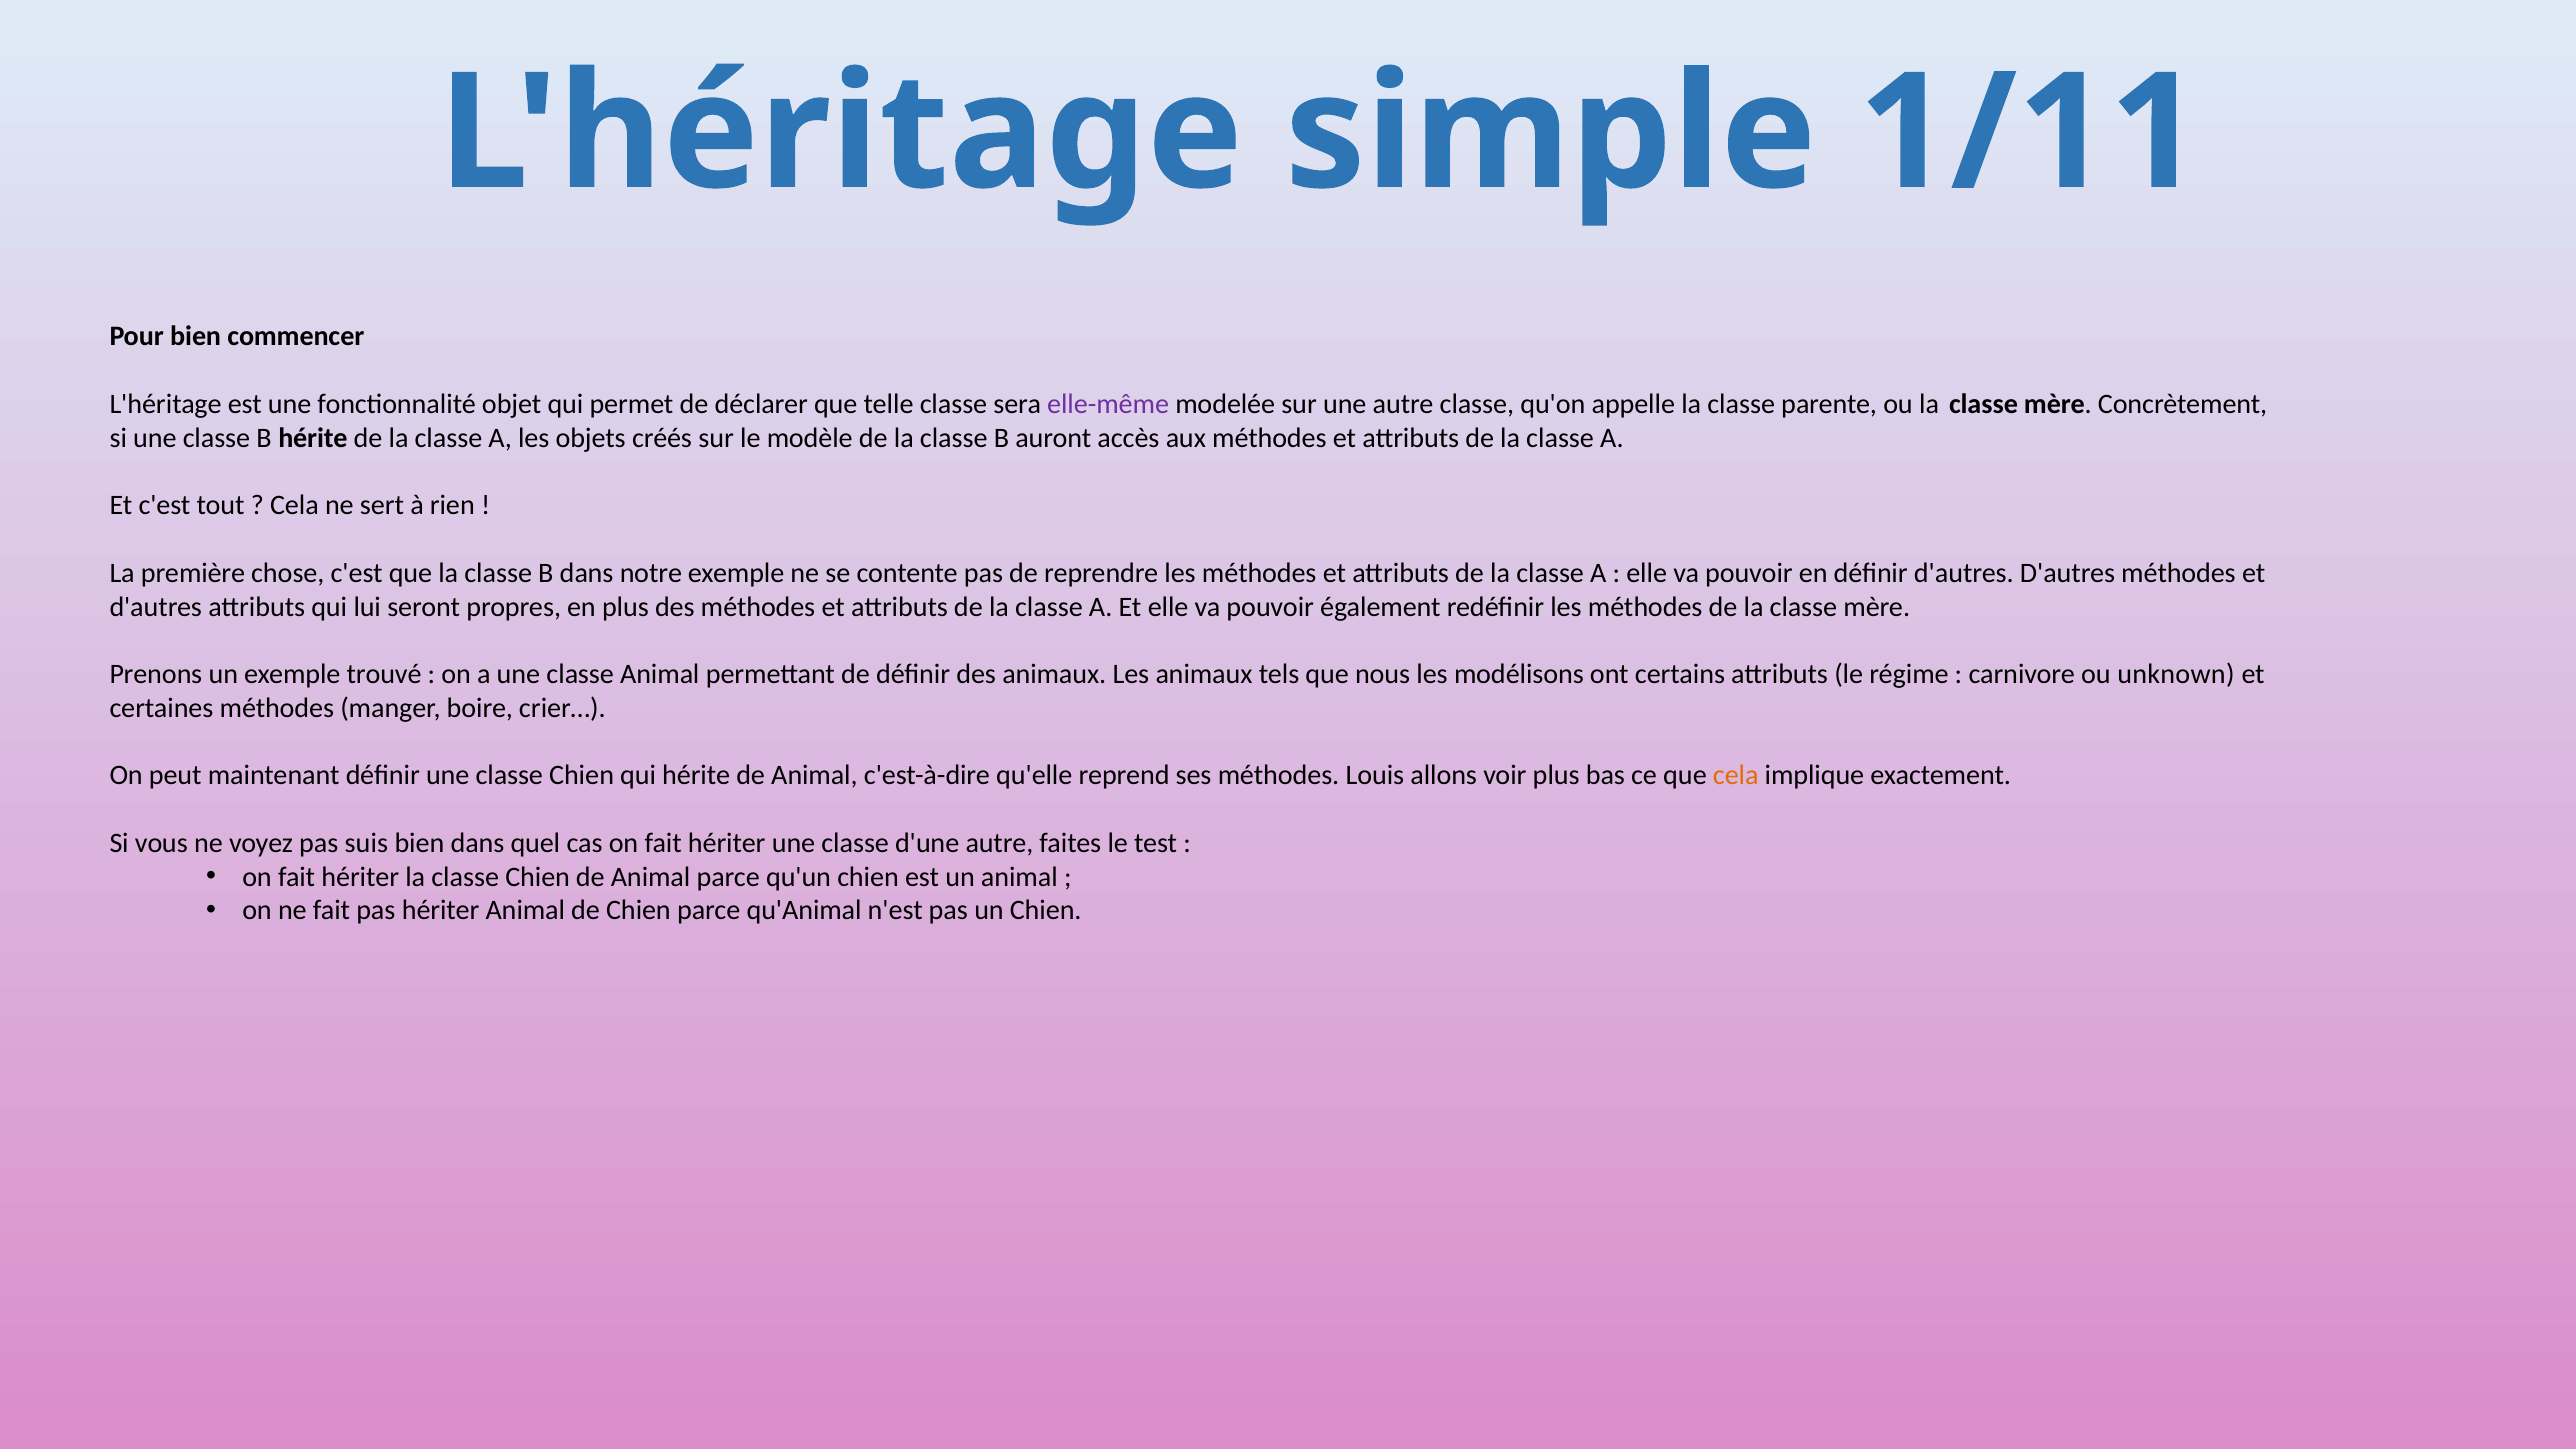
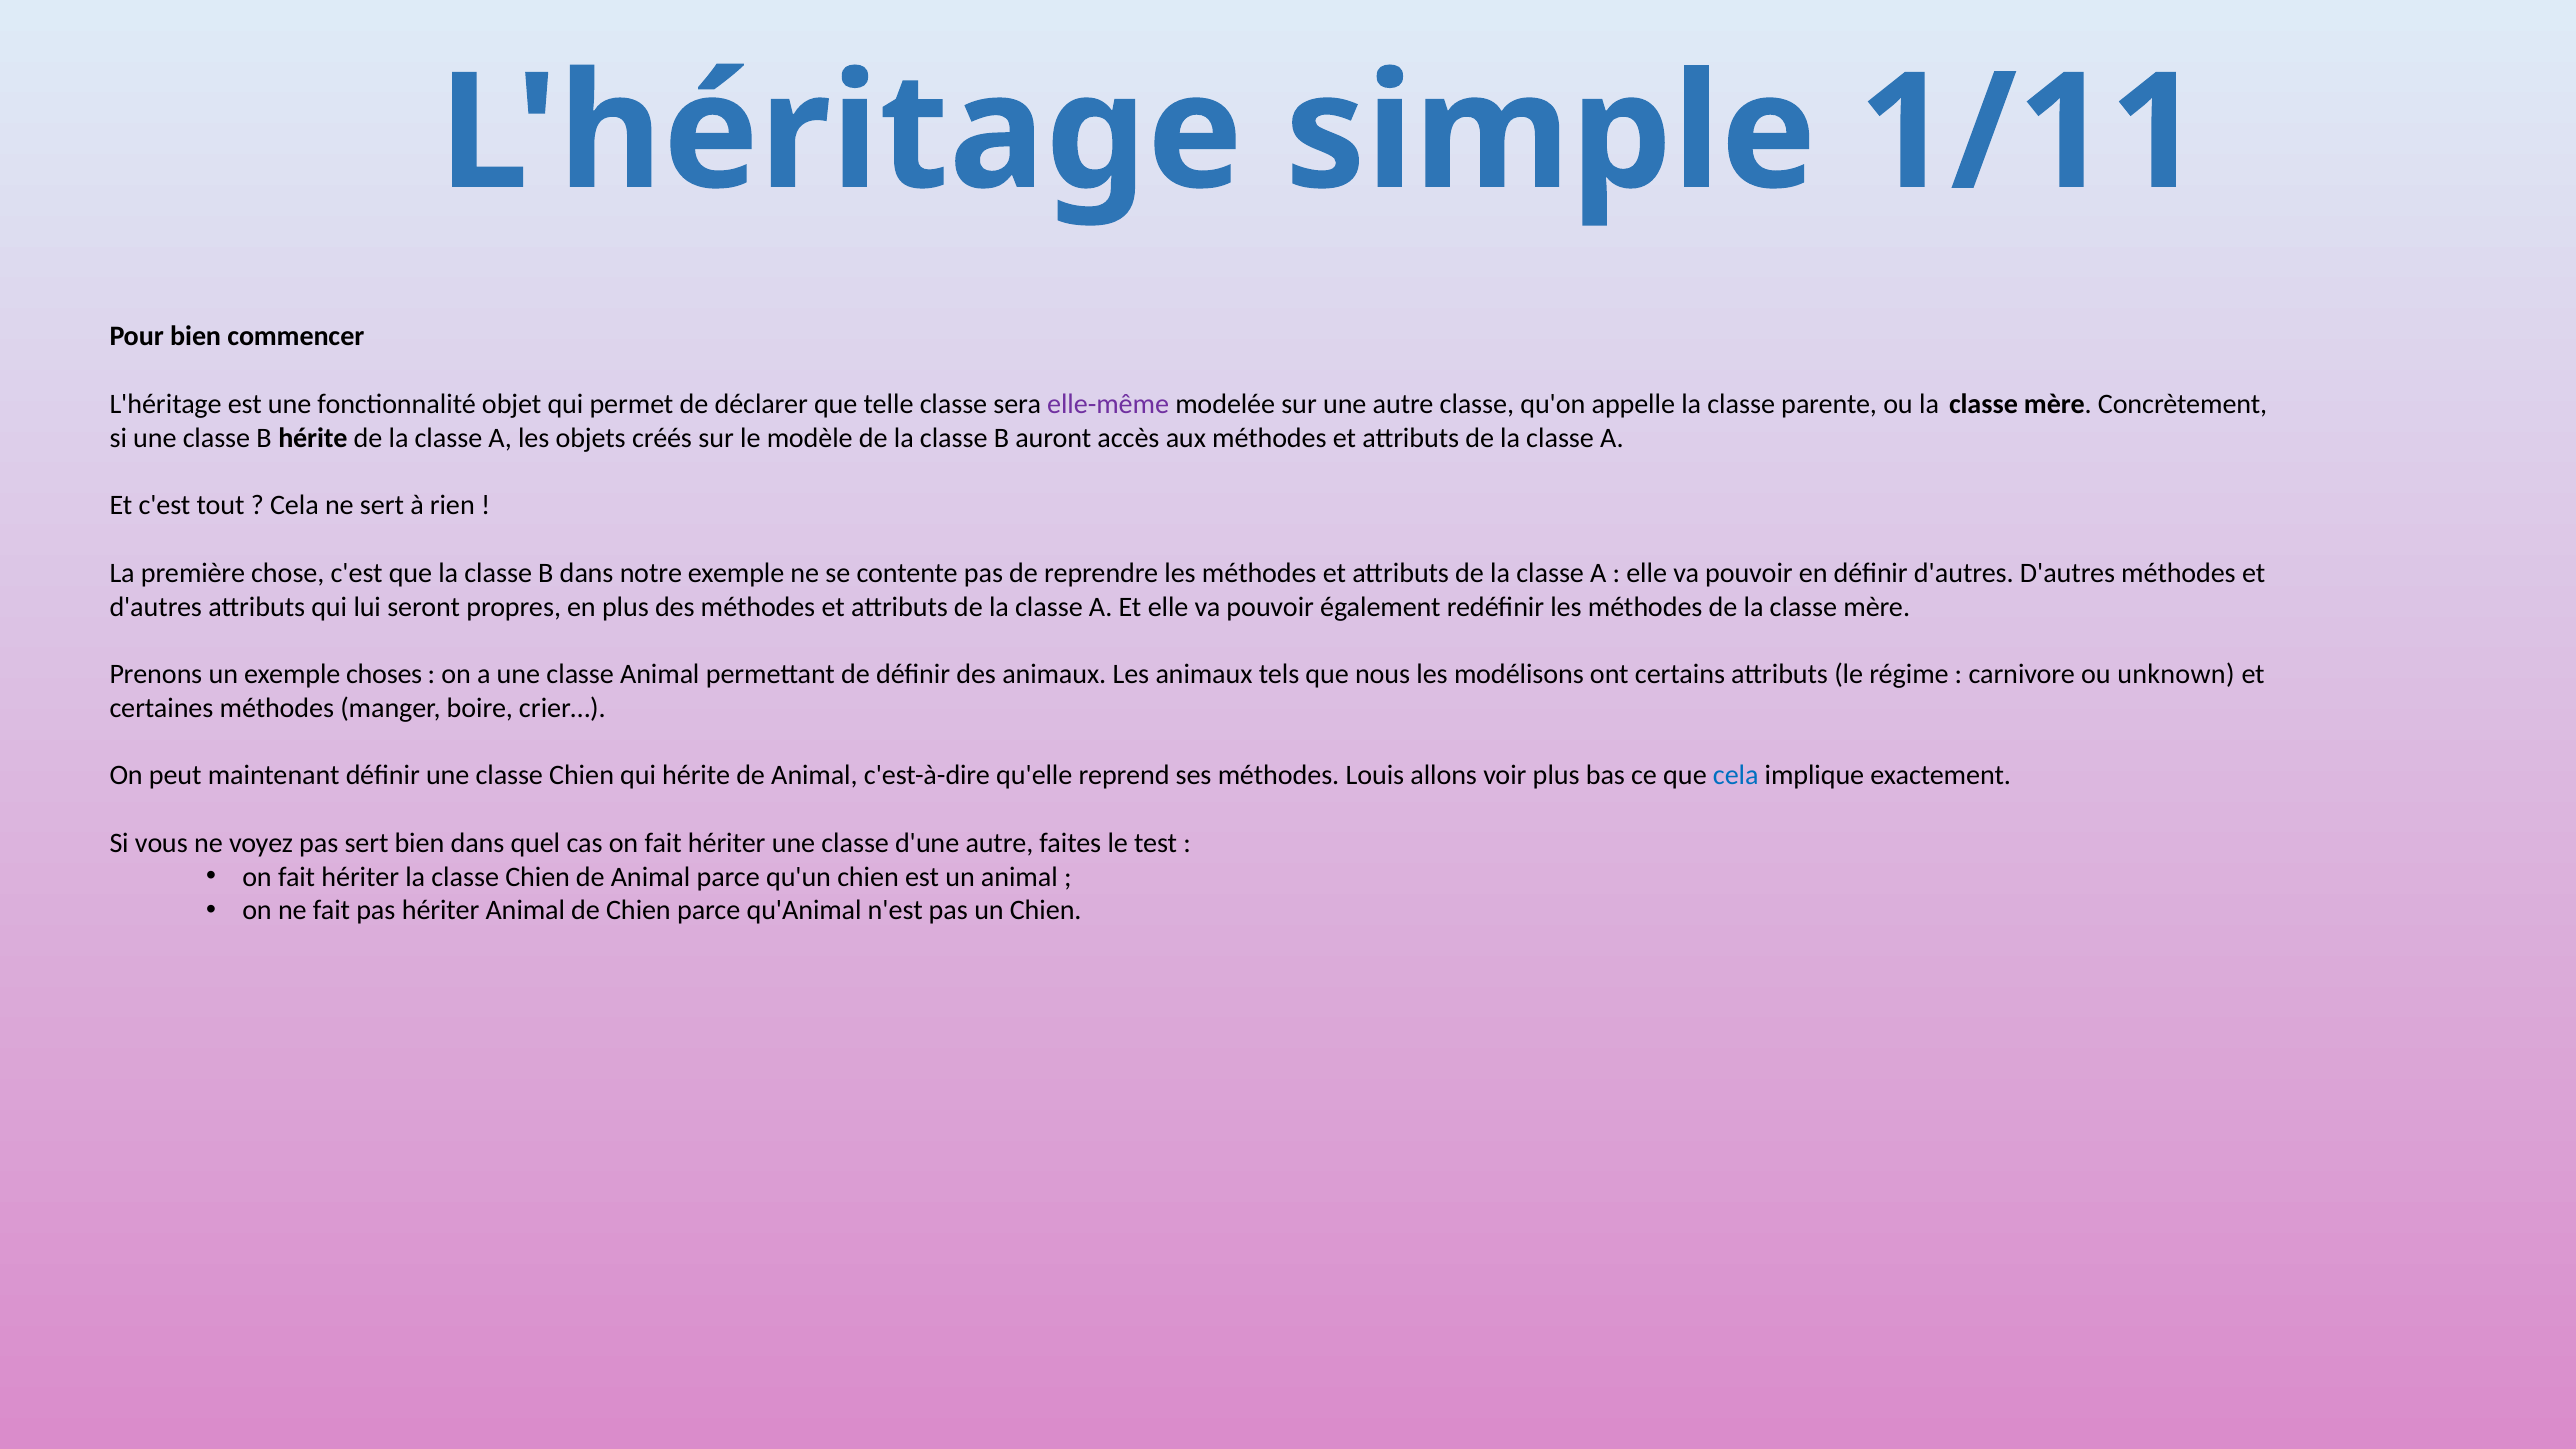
trouvé: trouvé -> choses (384, 674)
cela colour: orange -> blue (1736, 776)
pas suis: suis -> sert (366, 843)
